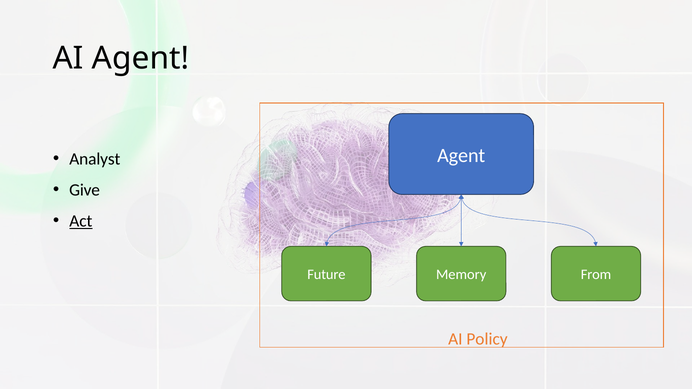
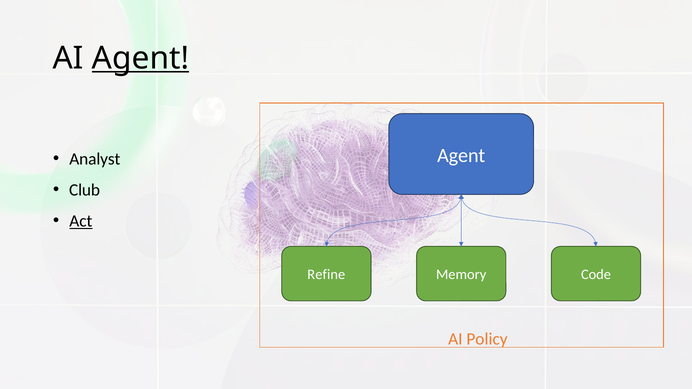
Agent underline: none -> present (141, 58)
Give: Give -> Club (85, 190)
Future: Future -> Refine (326, 275)
From: From -> Code (596, 275)
